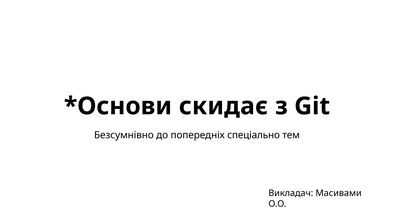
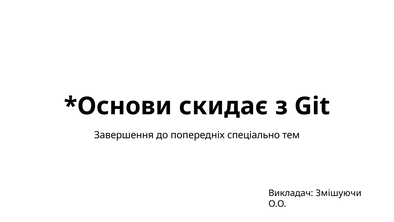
Безсумнівно: Безсумнівно -> Завершення (124, 135)
Масивами: Масивами -> Змішуючи (339, 193)
